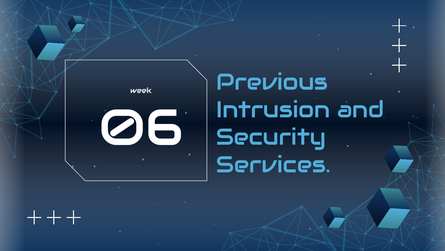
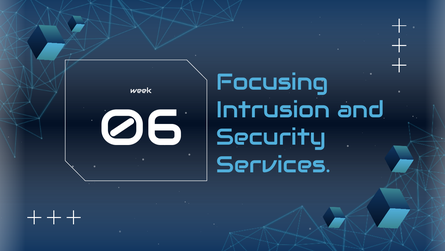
Previous: Previous -> Focusing (272, 82)
